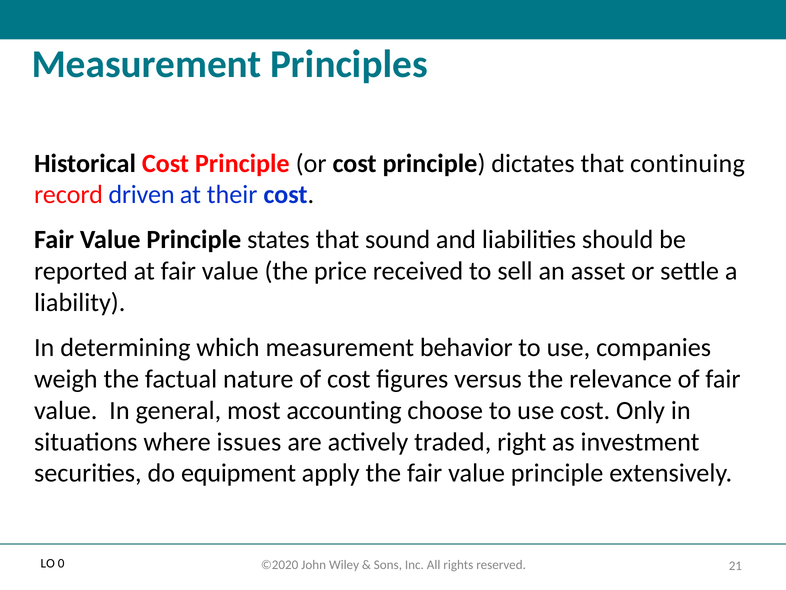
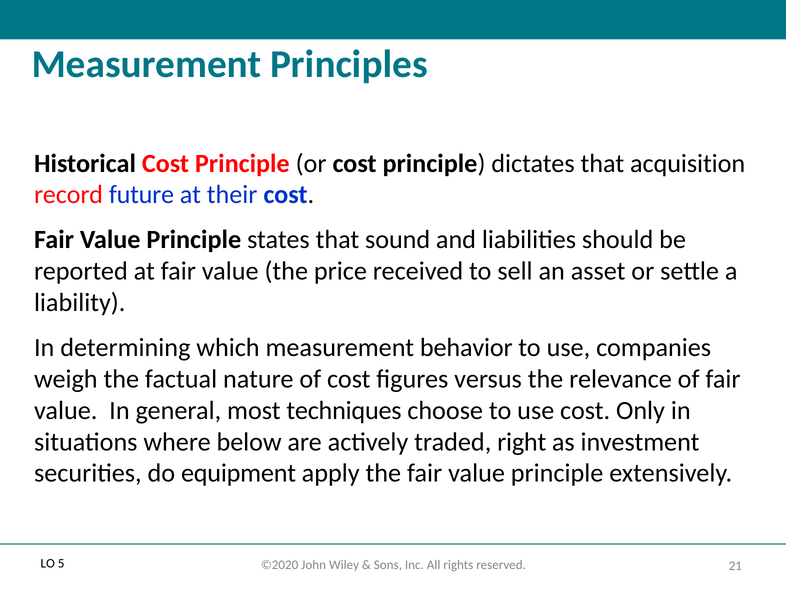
continuing: continuing -> acquisition (688, 163)
driven: driven -> future (142, 195)
accounting: accounting -> techniques (344, 410)
issues: issues -> below (249, 441)
0: 0 -> 5 (61, 563)
